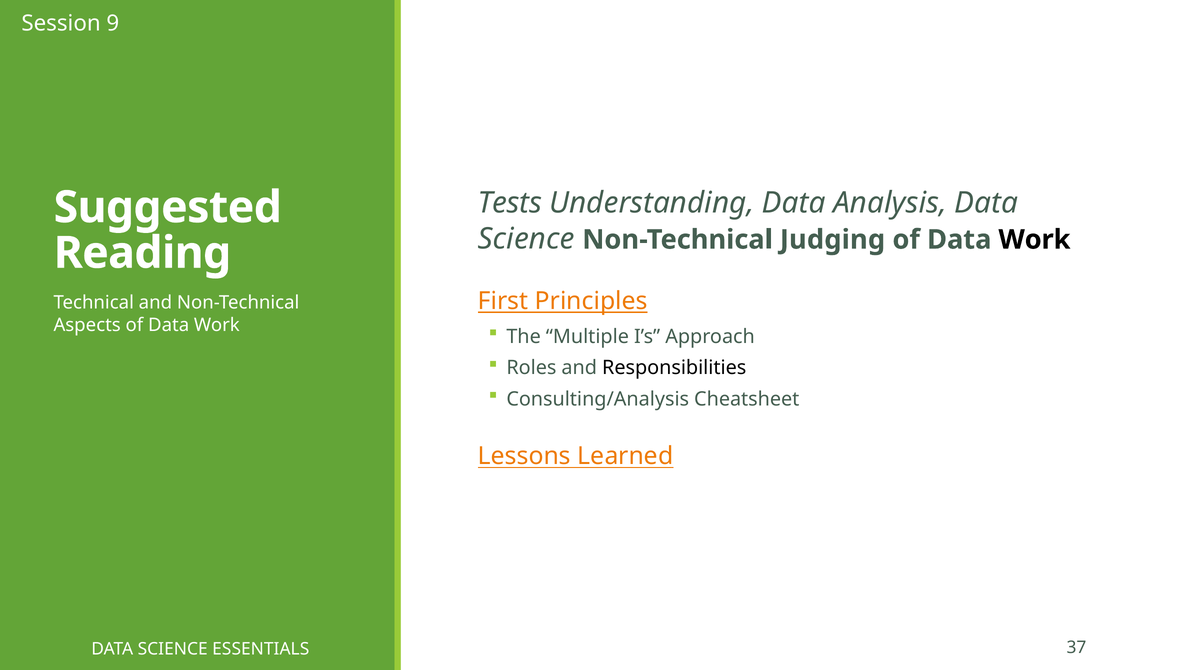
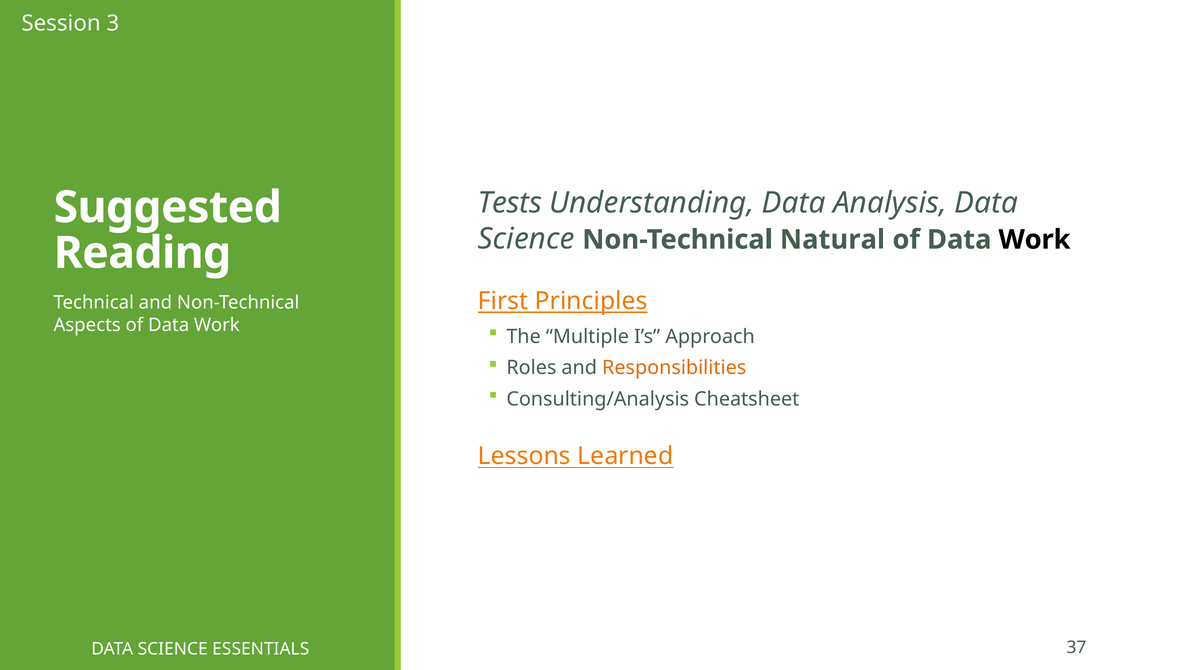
9: 9 -> 3 (113, 23)
Judging: Judging -> Natural (832, 240)
Responsibilities colour: black -> orange (674, 368)
